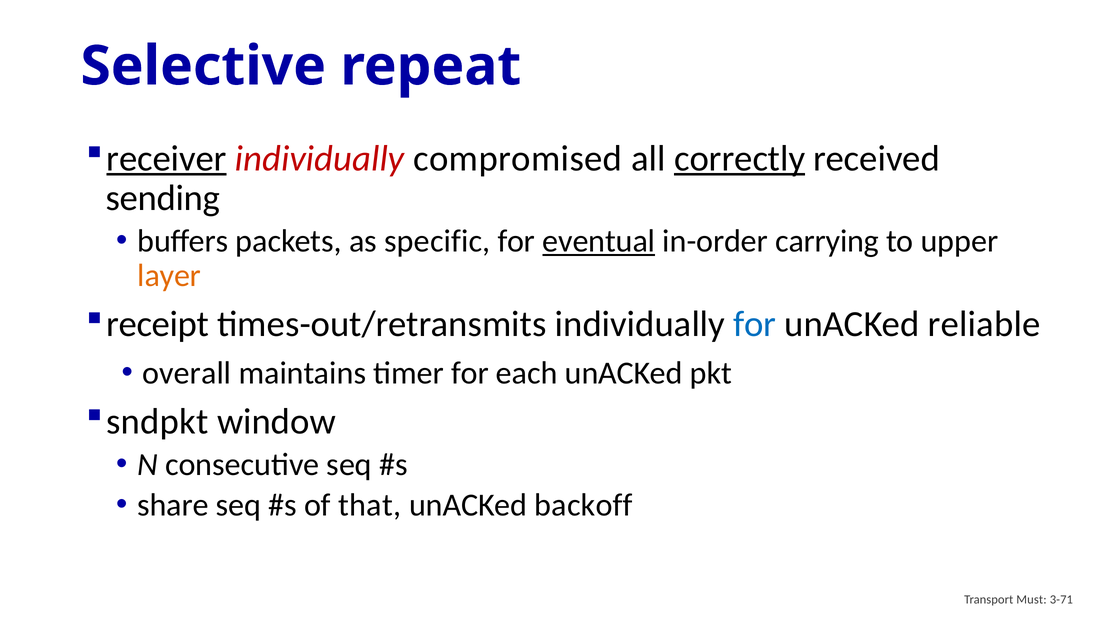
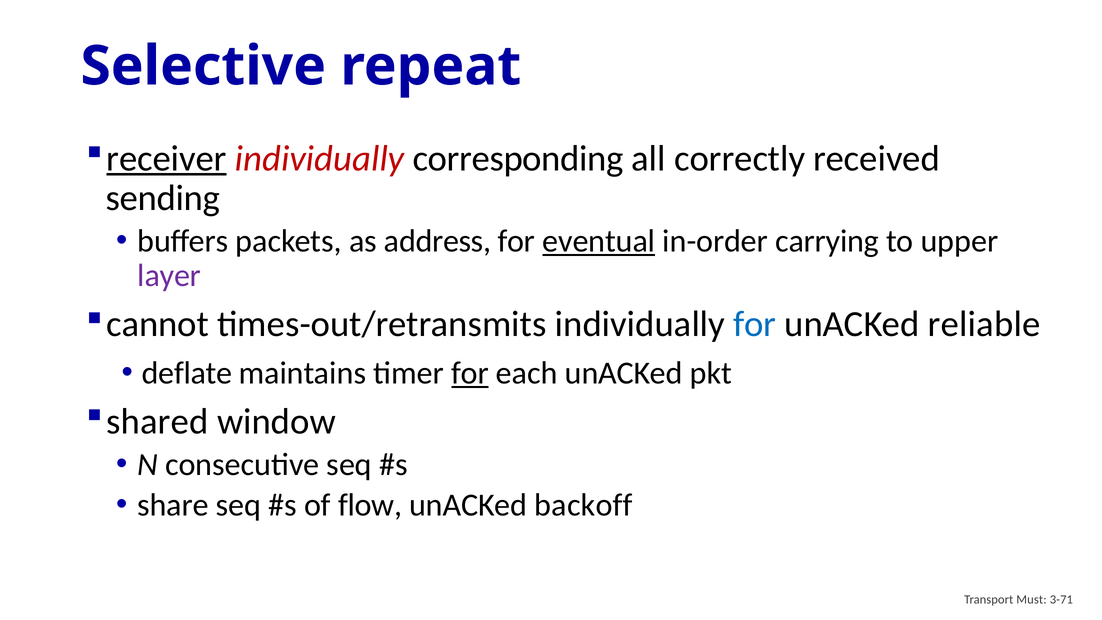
compromised: compromised -> corresponding (518, 158)
correctly underline: present -> none (740, 158)
specific: specific -> address (438, 241)
layer colour: orange -> purple (169, 276)
receipt: receipt -> cannot (158, 324)
overall: overall -> deflate (187, 373)
for underline: none -> present (470, 373)
sndpkt: sndpkt -> shared (157, 422)
that: that -> flow (370, 505)
